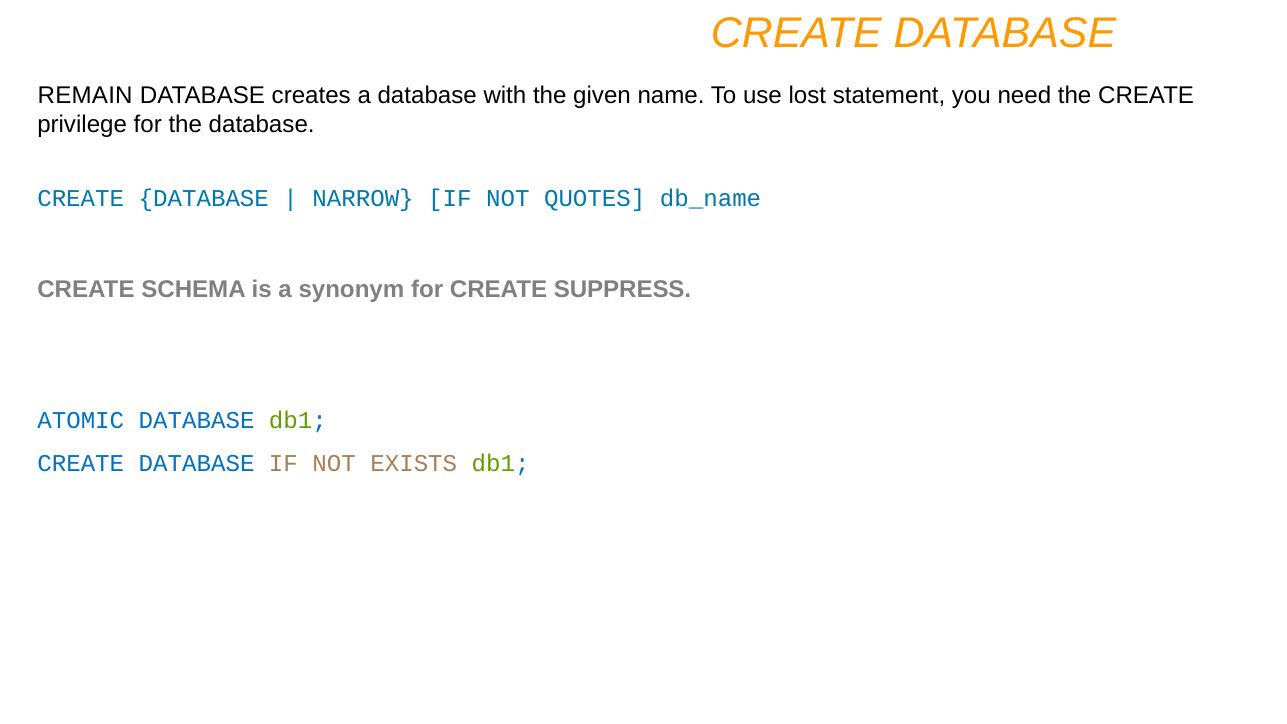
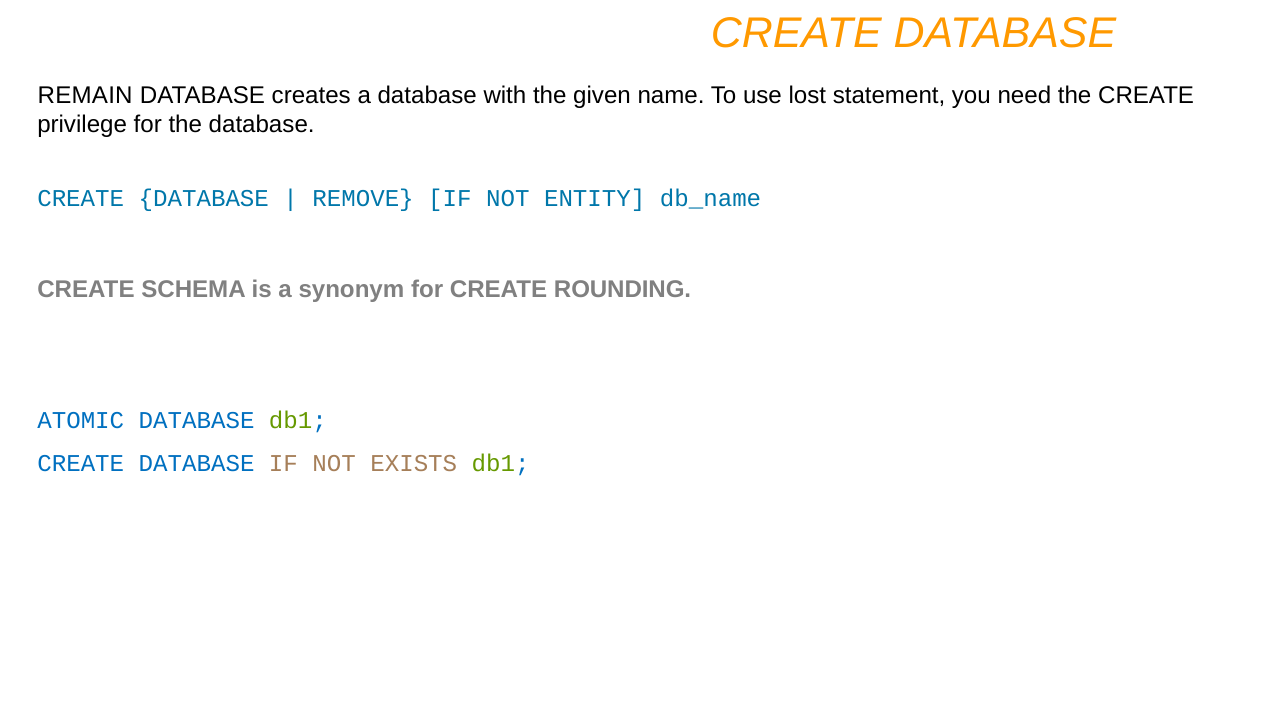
NARROW: NARROW -> REMOVE (363, 198)
QUOTES: QUOTES -> ENTITY (595, 198)
SUPPRESS: SUPPRESS -> ROUNDING (623, 290)
